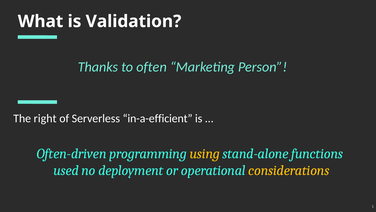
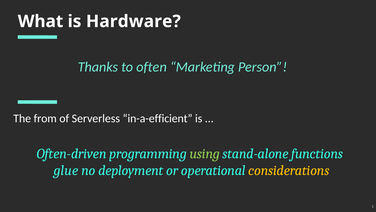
Validation: Validation -> Hardware (133, 21)
right: right -> from (45, 118)
using colour: yellow -> light green (205, 153)
used: used -> glue (66, 170)
